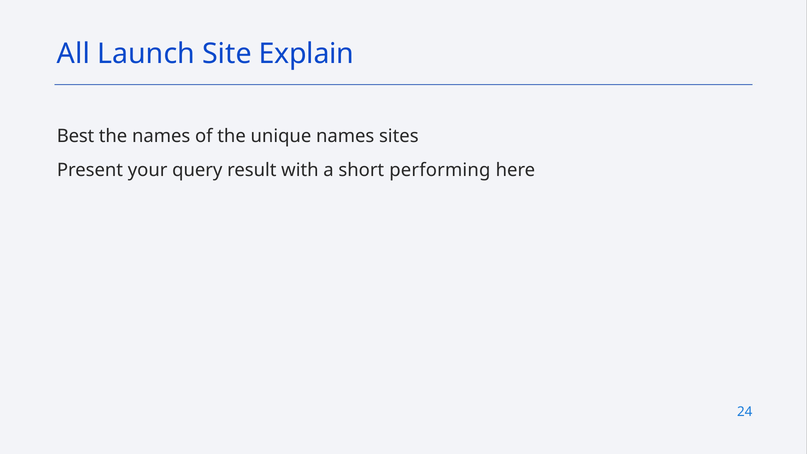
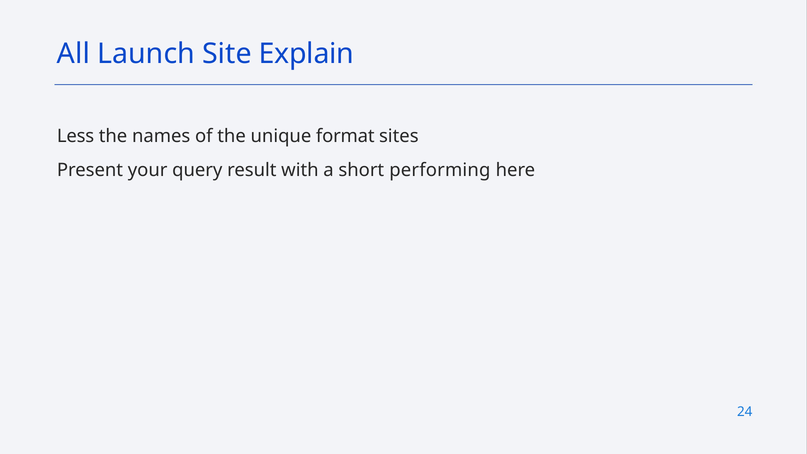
Best: Best -> Less (76, 136)
unique names: names -> format (345, 136)
